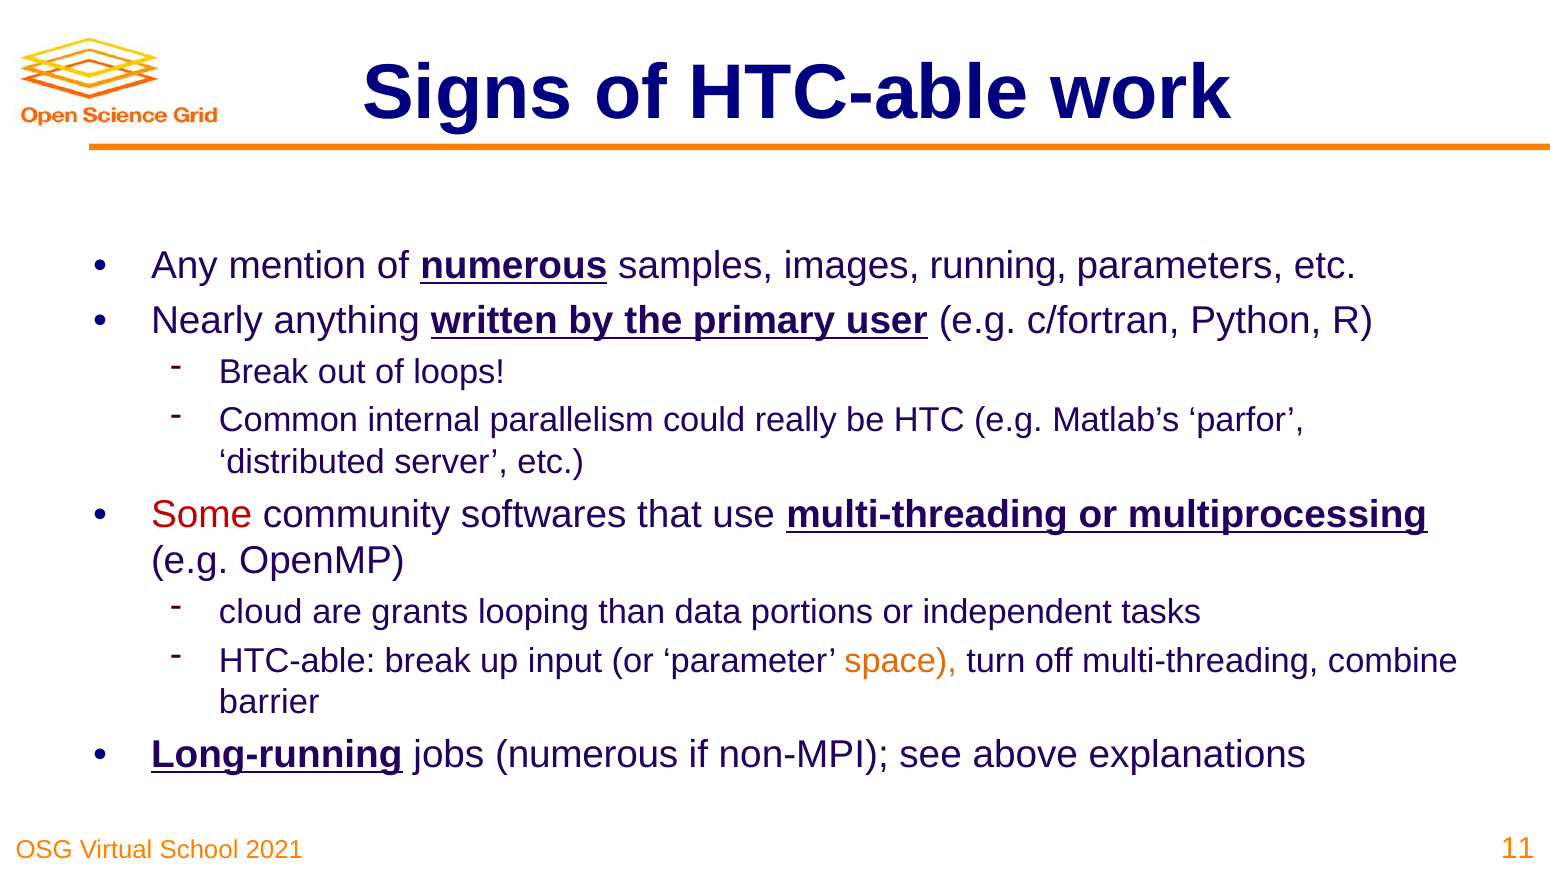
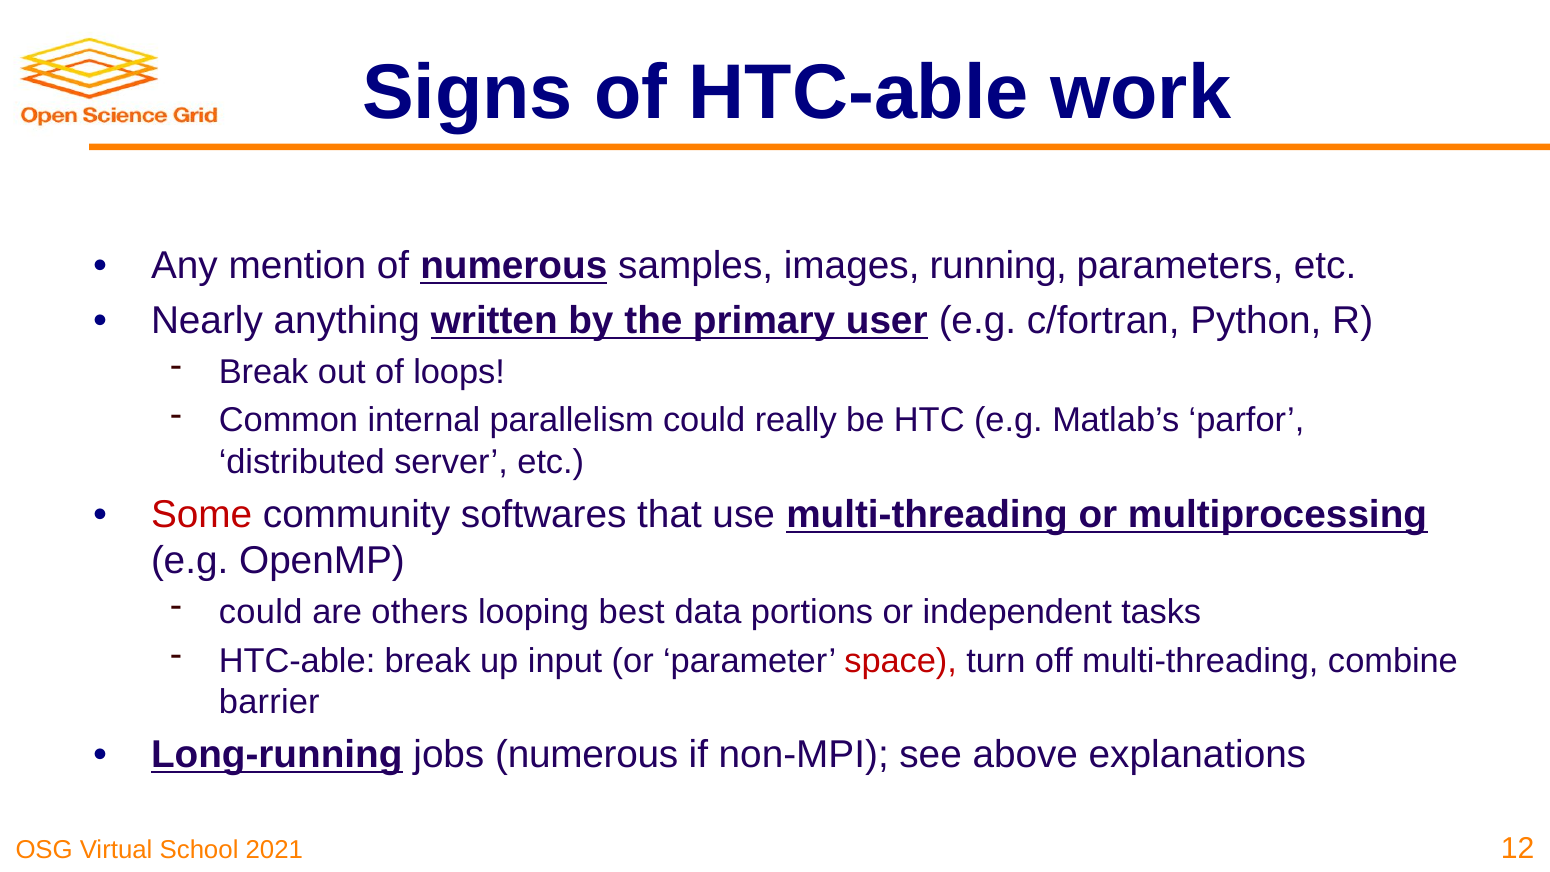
cloud: cloud -> could (261, 612)
grants: grants -> others (420, 612)
than: than -> best (632, 612)
space colour: orange -> red (901, 661)
11: 11 -> 12 (1518, 848)
